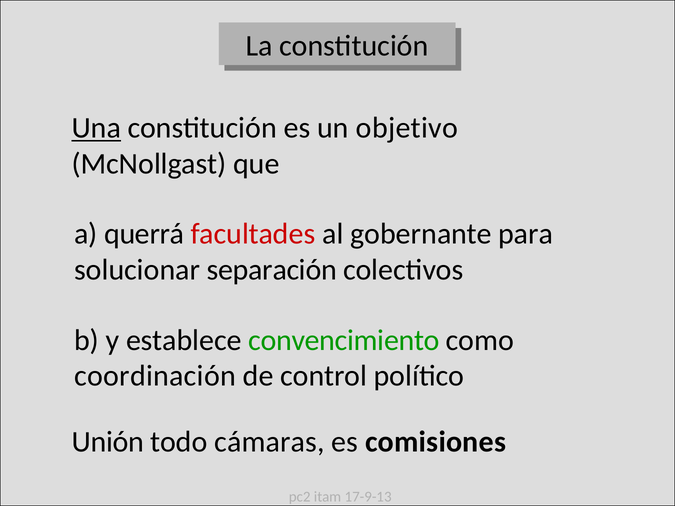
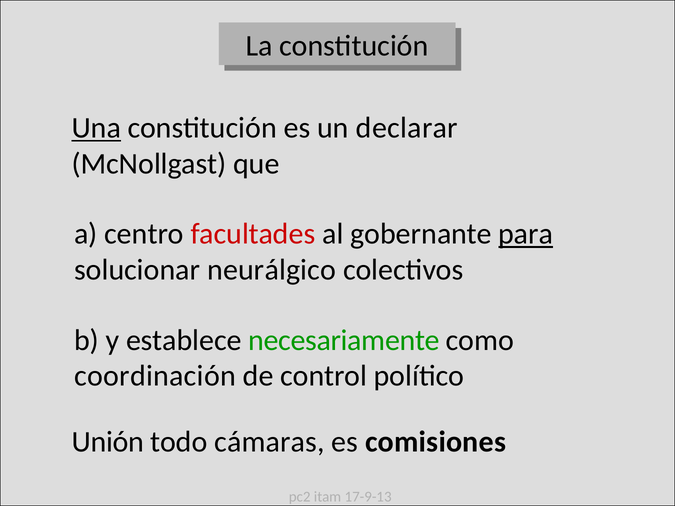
objetivo: objetivo -> declarar (407, 128)
querrá: querrá -> centro (144, 234)
para underline: none -> present (526, 234)
separación: separación -> neurálgico (272, 270)
convencimiento: convencimiento -> necesariamente (344, 340)
